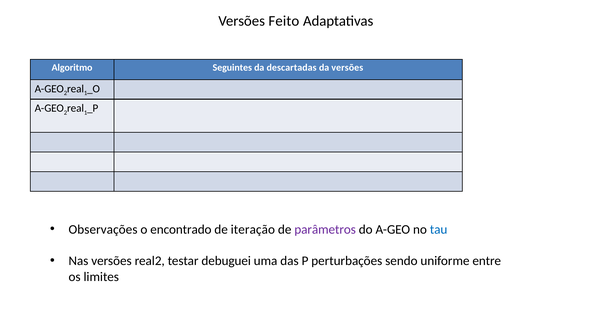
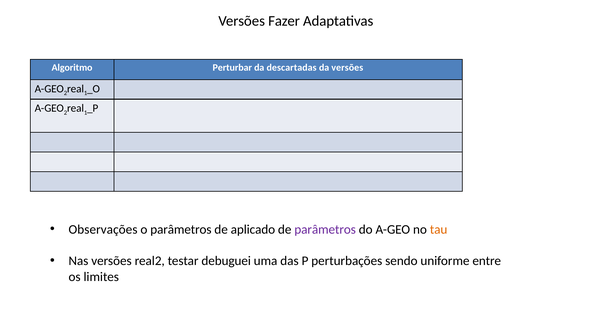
Feito: Feito -> Fazer (284, 21)
Seguintes: Seguintes -> Perturbar (232, 68)
o encontrado: encontrado -> parâmetros (181, 230)
iteração: iteração -> aplicado (253, 230)
tau colour: blue -> orange (439, 230)
